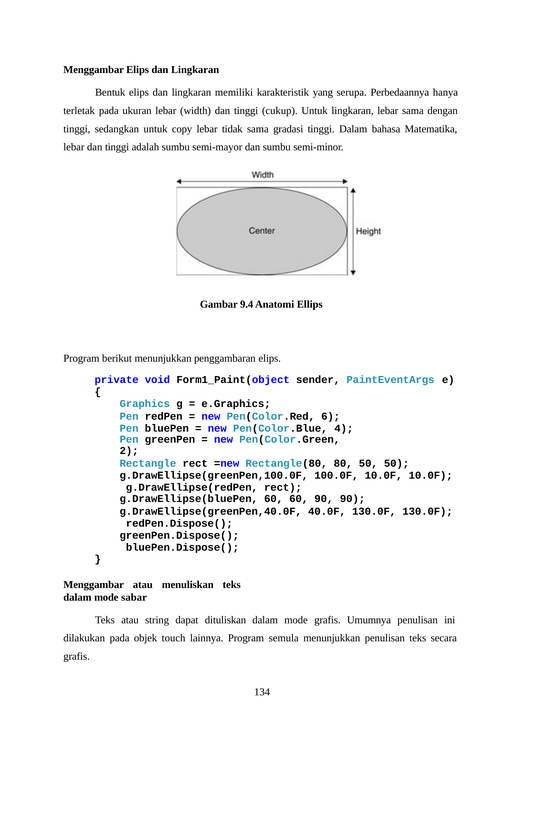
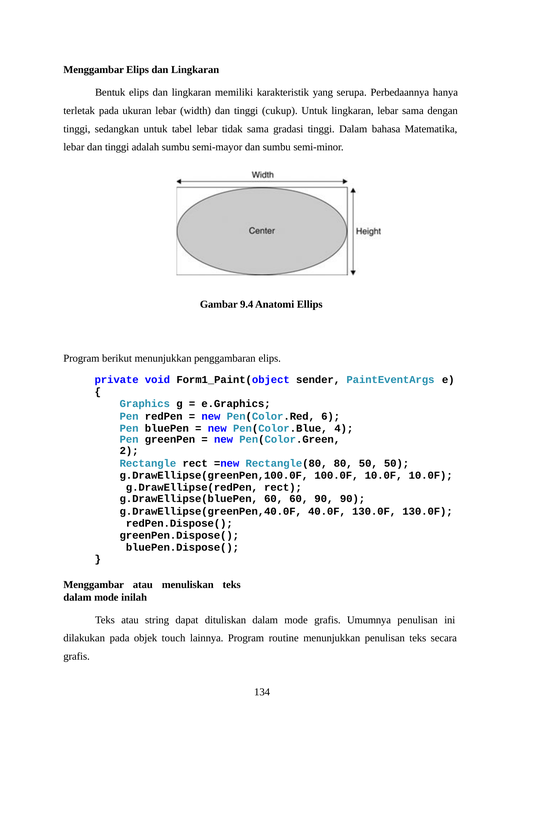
copy: copy -> tabel (182, 129)
sabar: sabar -> inilah (134, 597)
semula: semula -> routine (284, 638)
